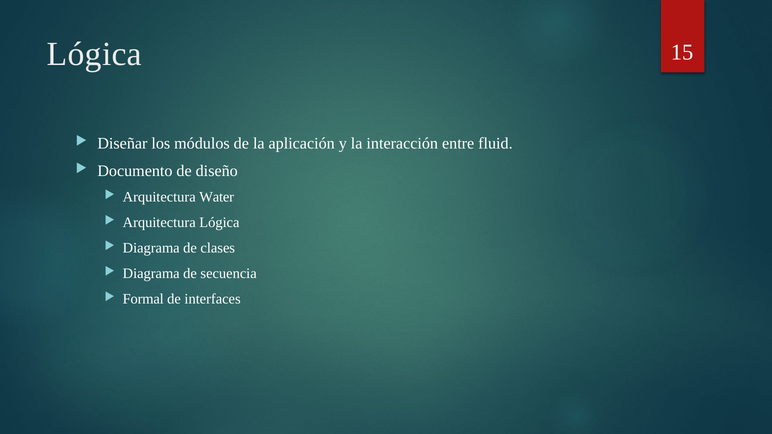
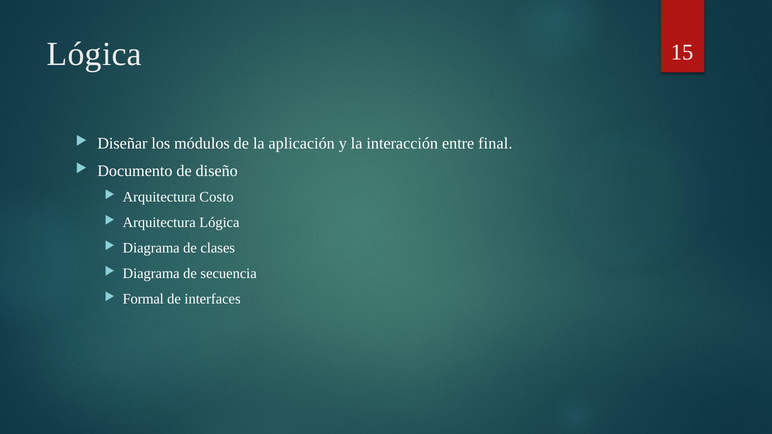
fluid: fluid -> final (495, 144)
Water: Water -> Costo (217, 197)
